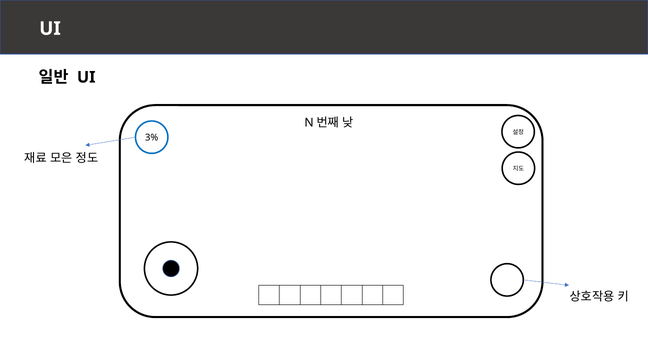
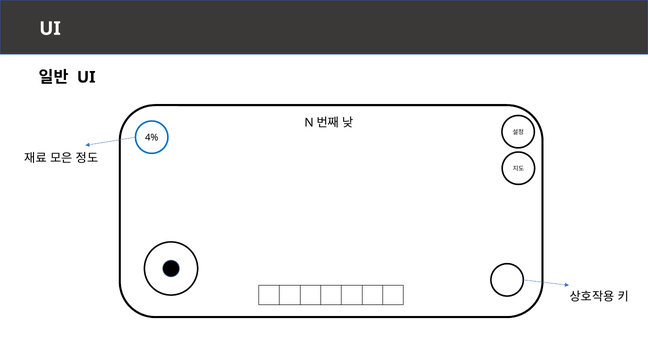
3%: 3% -> 4% (152, 138)
